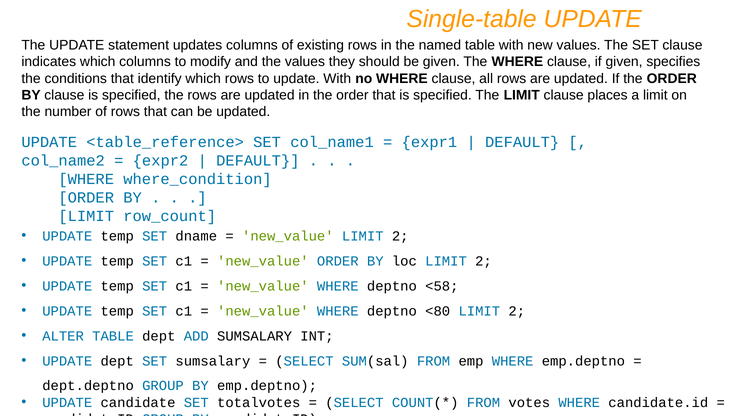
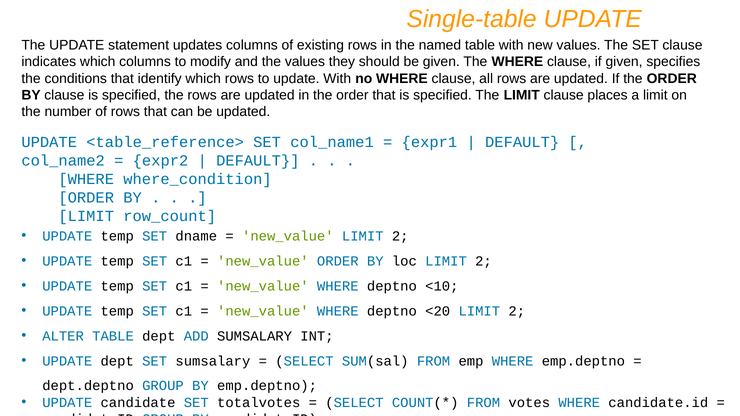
<58: <58 -> <10 (442, 286)
<80: <80 -> <20 (438, 311)
